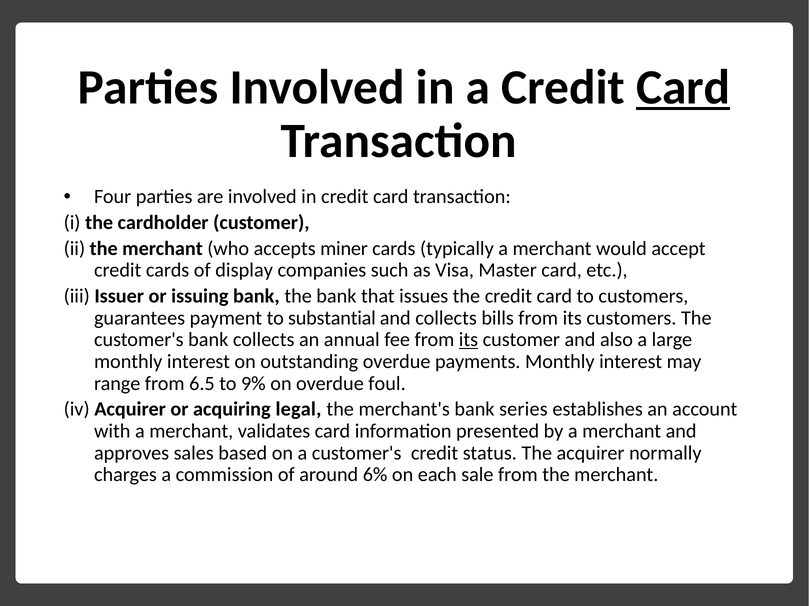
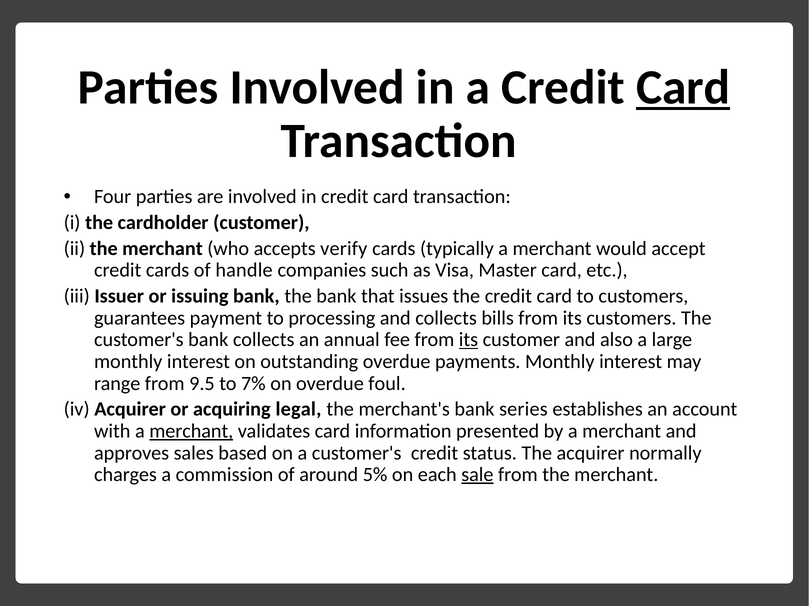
miner: miner -> verify (344, 249)
display: display -> handle (244, 271)
substantial: substantial -> processing (332, 318)
6.5: 6.5 -> 9.5 (202, 384)
9%: 9% -> 7% (253, 384)
merchant underline: none -> present (191, 432)
6%: 6% -> 5% (375, 475)
sale underline: none -> present (477, 475)
